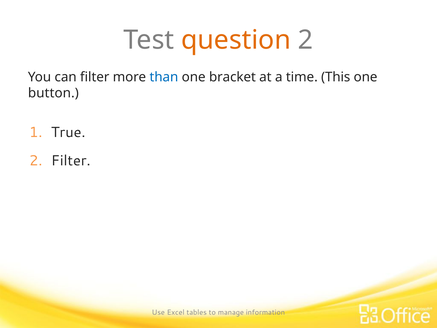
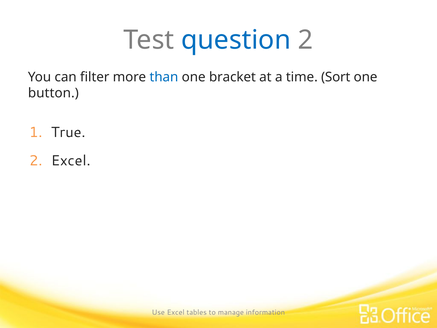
question colour: orange -> blue (236, 40)
This: This -> Sort (336, 77)
2 Filter: Filter -> Excel (71, 161)
